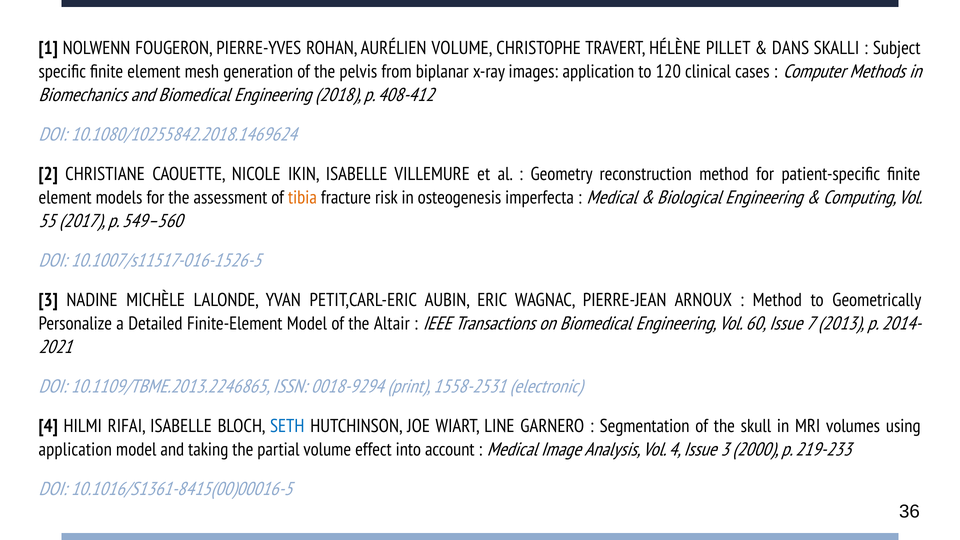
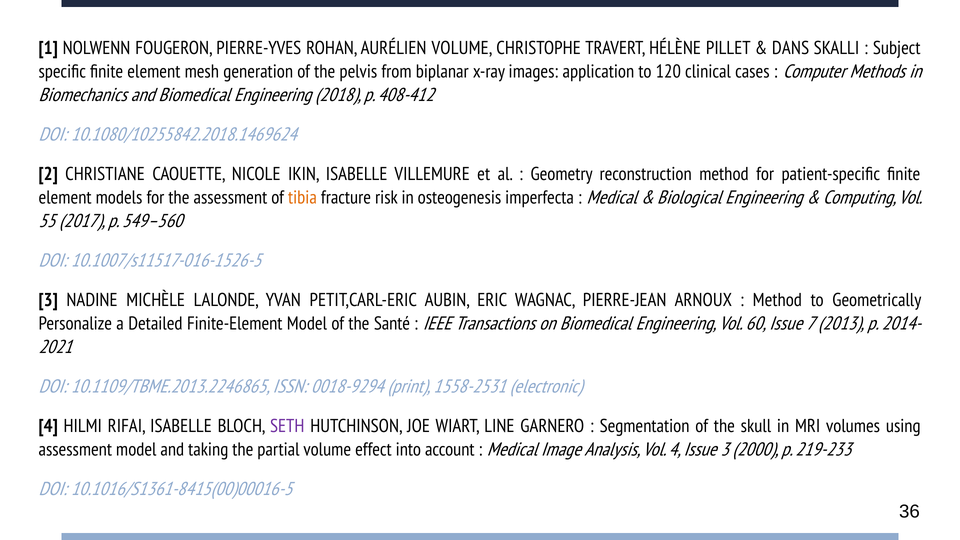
Altair: Altair -> Santé (392, 323)
SETH colour: blue -> purple (287, 426)
application: application -> assessment (75, 449)
